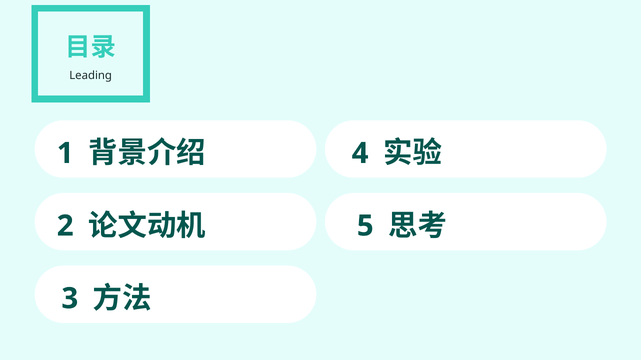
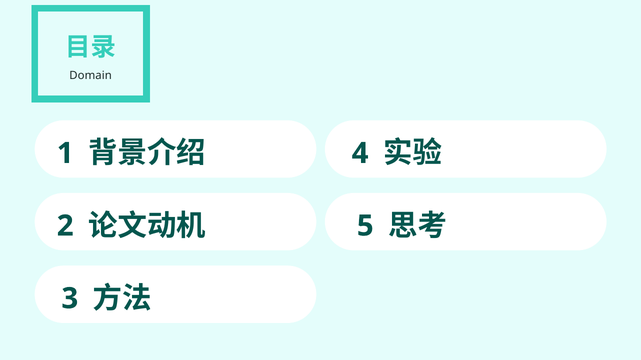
Leading: Leading -> Domain (91, 76)
